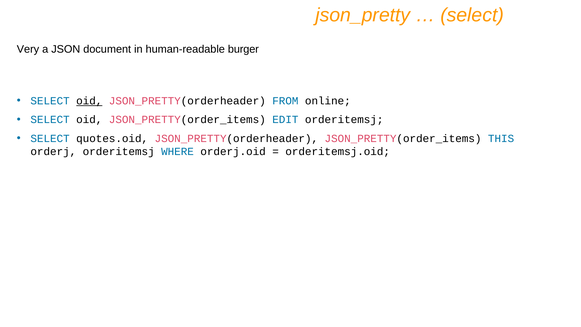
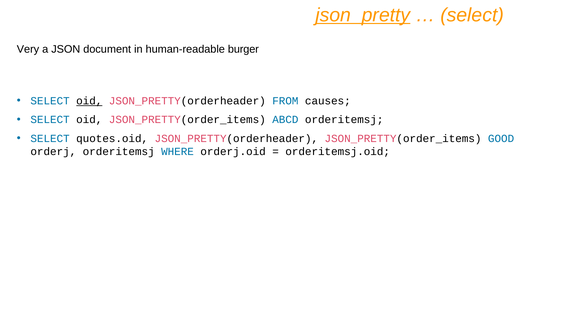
json_pretty underline: none -> present (363, 15)
online: online -> causes (328, 101)
EDIT: EDIT -> ABCD (285, 120)
THIS: THIS -> GOOD (501, 139)
